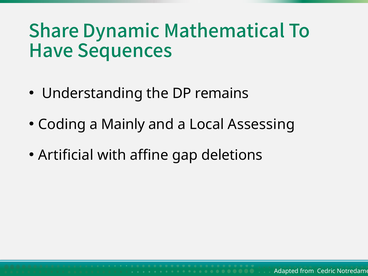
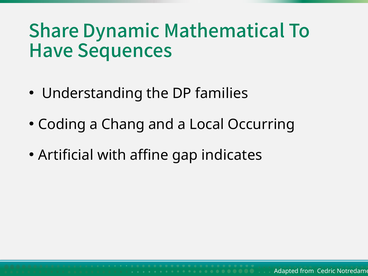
remains: remains -> families (222, 93)
Mainly: Mainly -> Chang (123, 124)
Assessing: Assessing -> Occurring (261, 124)
deletions: deletions -> indicates (232, 155)
